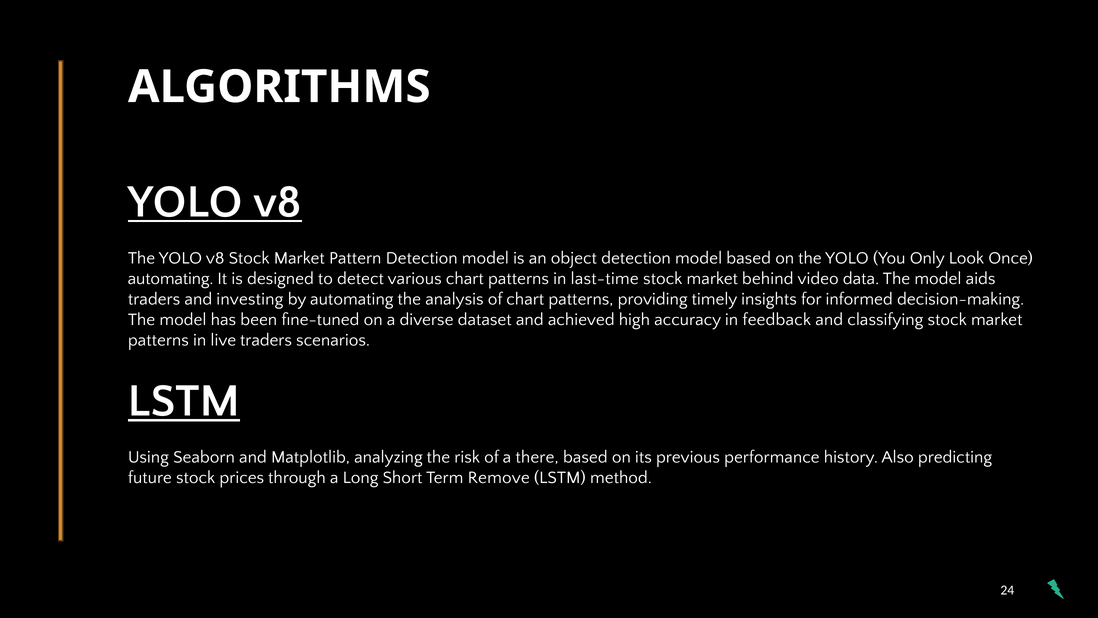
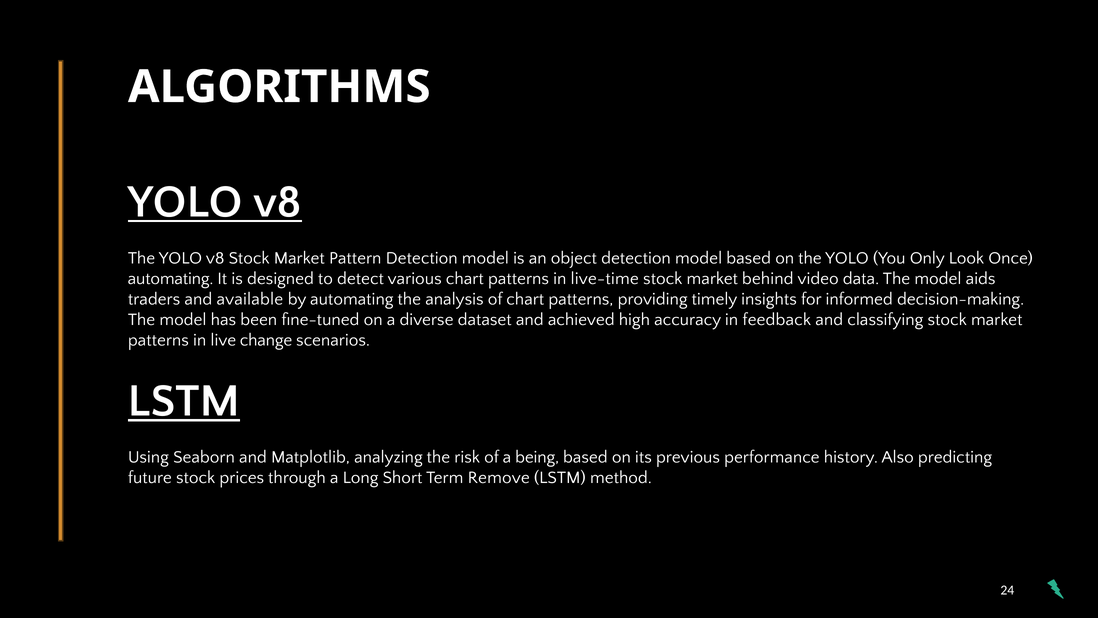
last-time: last-time -> live-time (605, 278)
investing: investing -> available (250, 299)
live traders: traders -> change (266, 340)
there: there -> being (537, 457)
